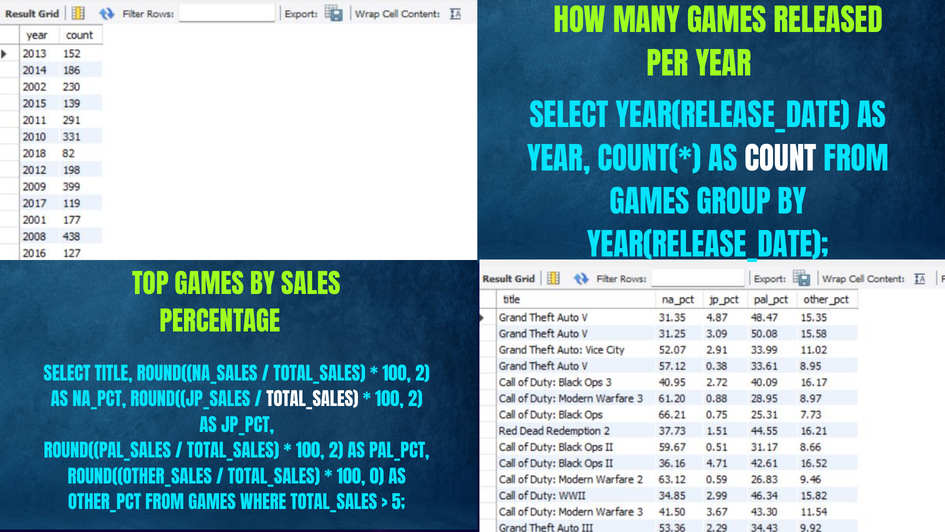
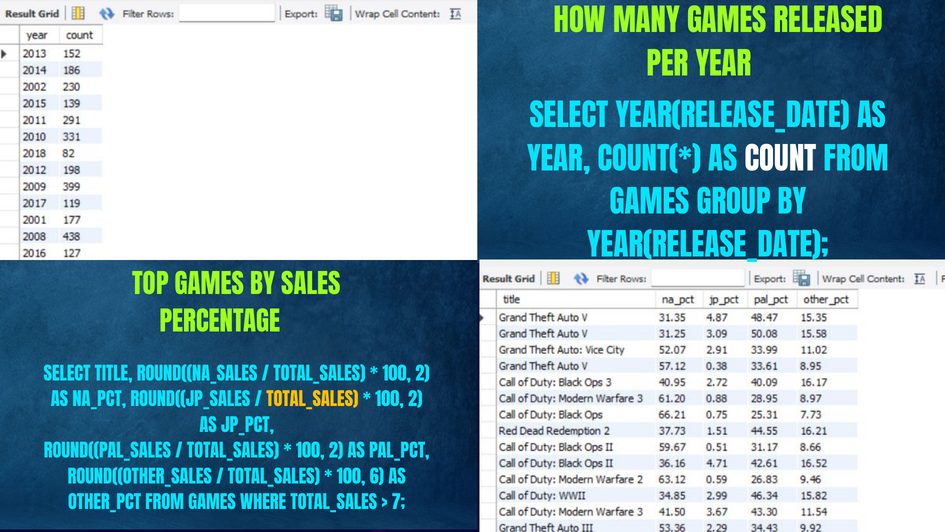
TOTAL_SALES colour: white -> yellow (312, 400)
0: 0 -> 6 (377, 477)
5: 5 -> 7 (398, 503)
